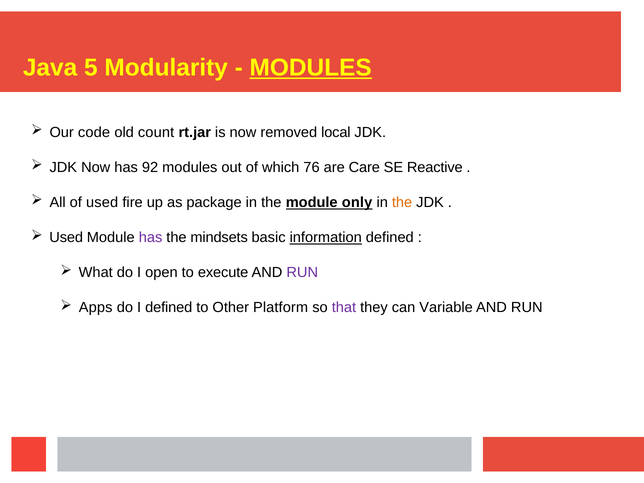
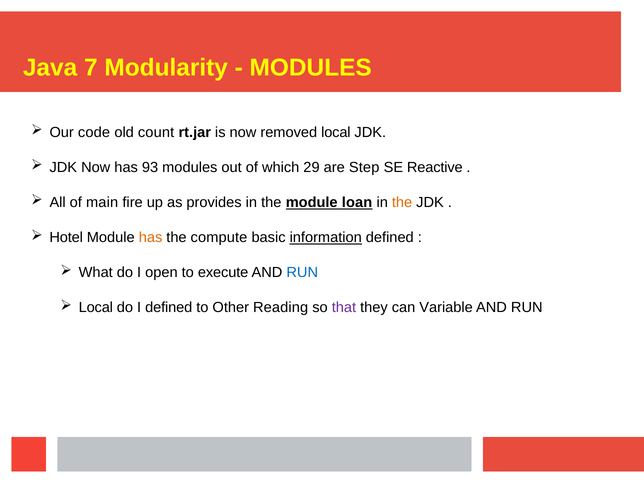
5: 5 -> 7 (91, 68)
MODULES underline: present -> none (311, 68)
92: 92 -> 93 (150, 168)
76: 76 -> 29 (311, 168)
Care: Care -> Step (364, 168)
of used: used -> main (102, 203)
package: package -> provides (214, 203)
only: only -> loan (357, 203)
Used: Used -> Hotel (66, 238)
has colour: purple -> orange (151, 238)
mindsets: mindsets -> compute (219, 238)
RUN colour: purple -> blue (302, 273)
Apps: Apps -> Local (96, 308)
Platform: Platform -> Reading (281, 308)
